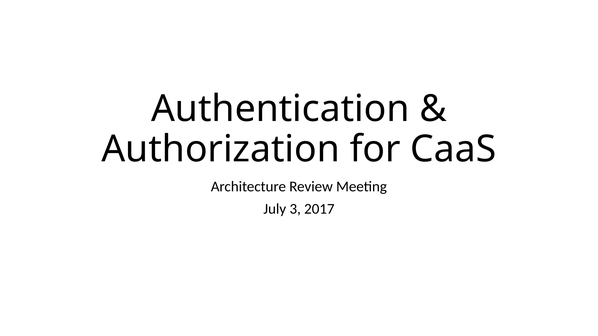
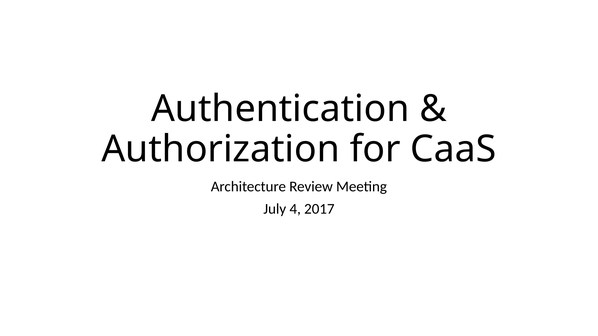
3: 3 -> 4 (295, 209)
